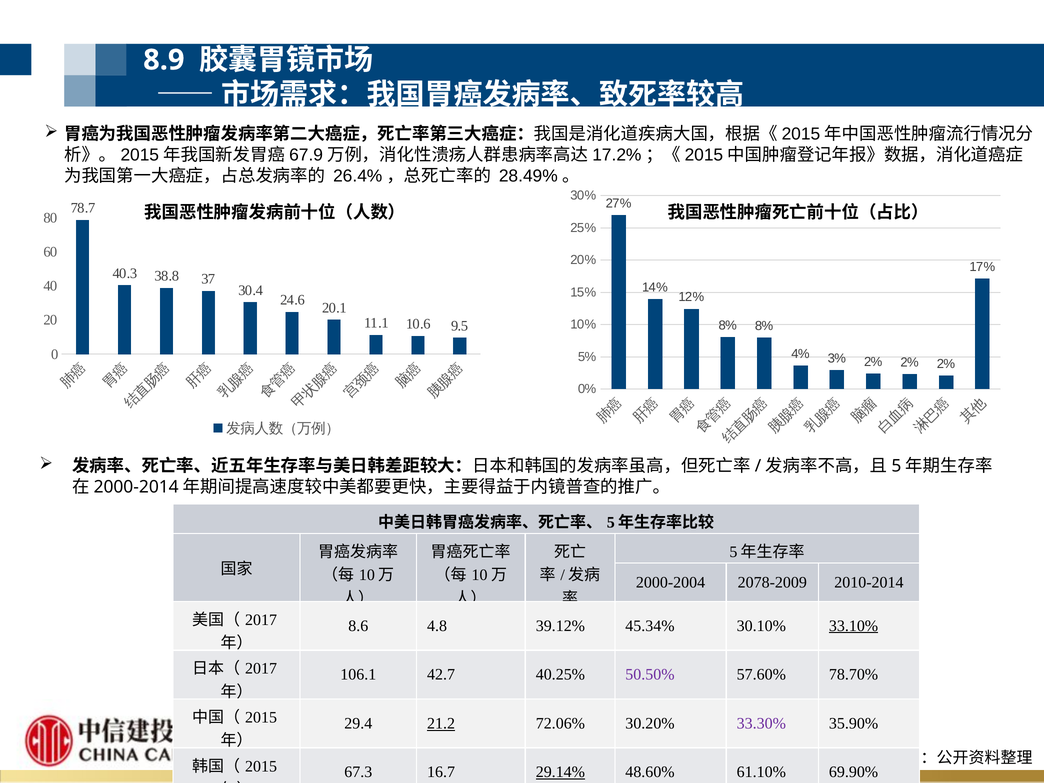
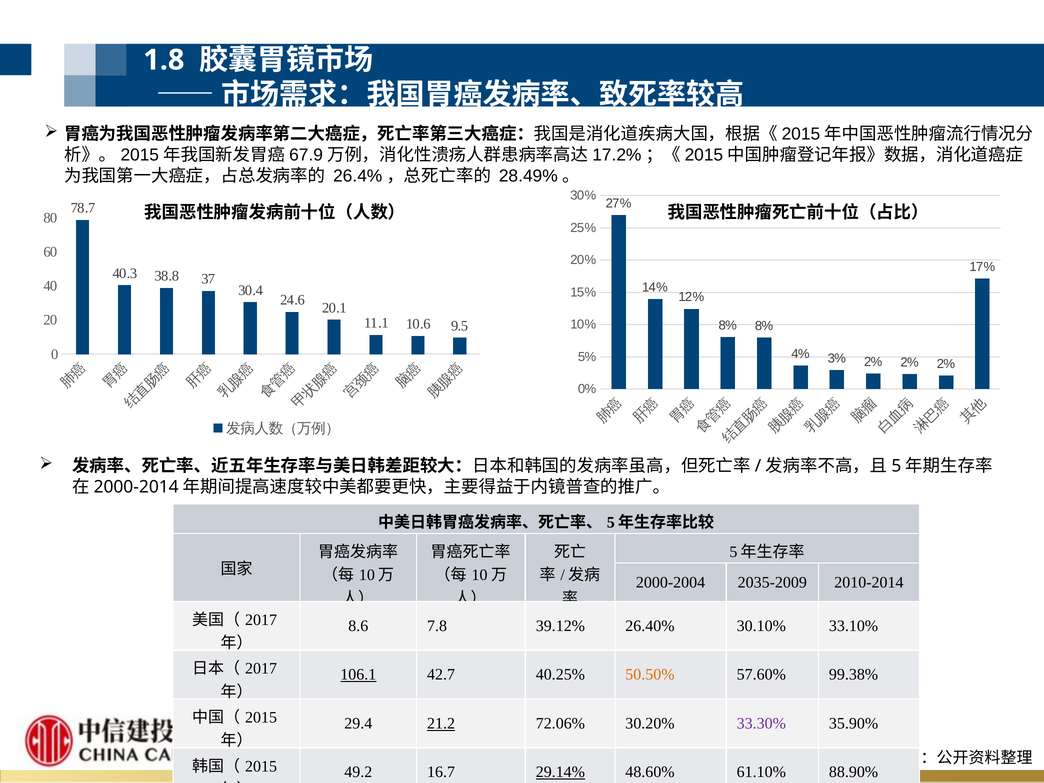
8.9: 8.9 -> 1.8 (164, 60)
2078-2009: 2078-2009 -> 2035-2009 (772, 582)
4.8: 4.8 -> 7.8 (437, 626)
45.34%: 45.34% -> 26.40% (650, 626)
33.10% underline: present -> none (854, 626)
106.1 underline: none -> present (358, 675)
50.50% colour: purple -> orange (650, 675)
78.70%: 78.70% -> 99.38% (854, 675)
67.3: 67.3 -> 49.2 (358, 772)
69.90%: 69.90% -> 88.90% (854, 772)
